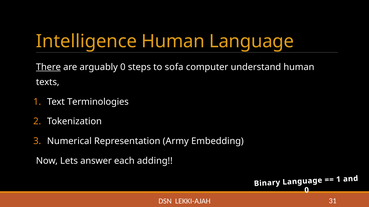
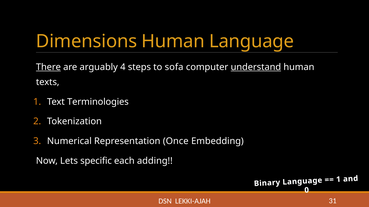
Intelligence: Intelligence -> Dimensions (87, 41)
arguably 0: 0 -> 4 (123, 67)
understand underline: none -> present (256, 67)
Army: Army -> Once (176, 142)
answer: answer -> specific (96, 161)
